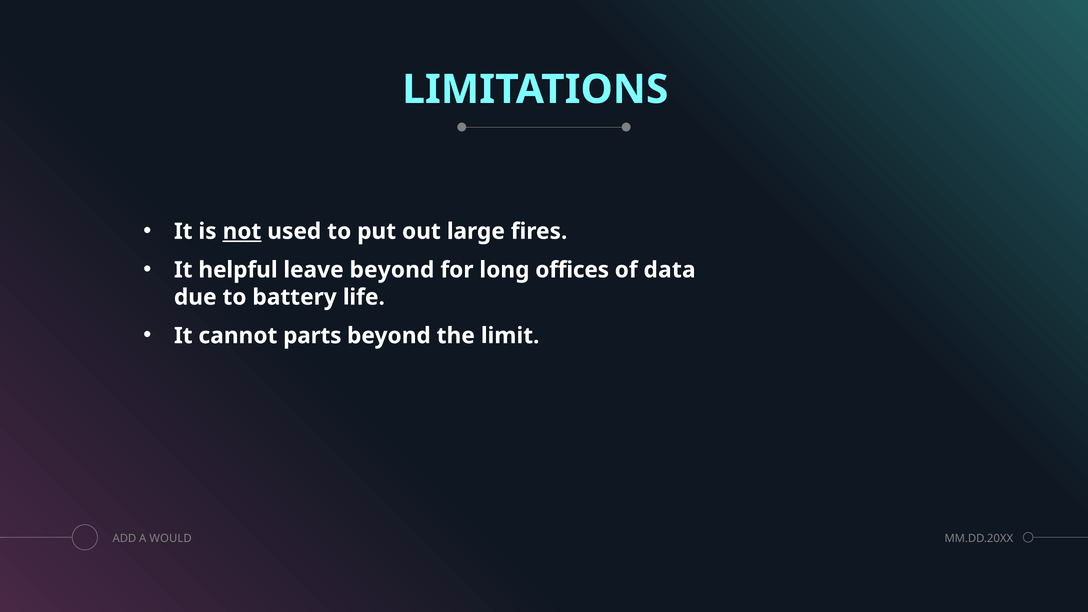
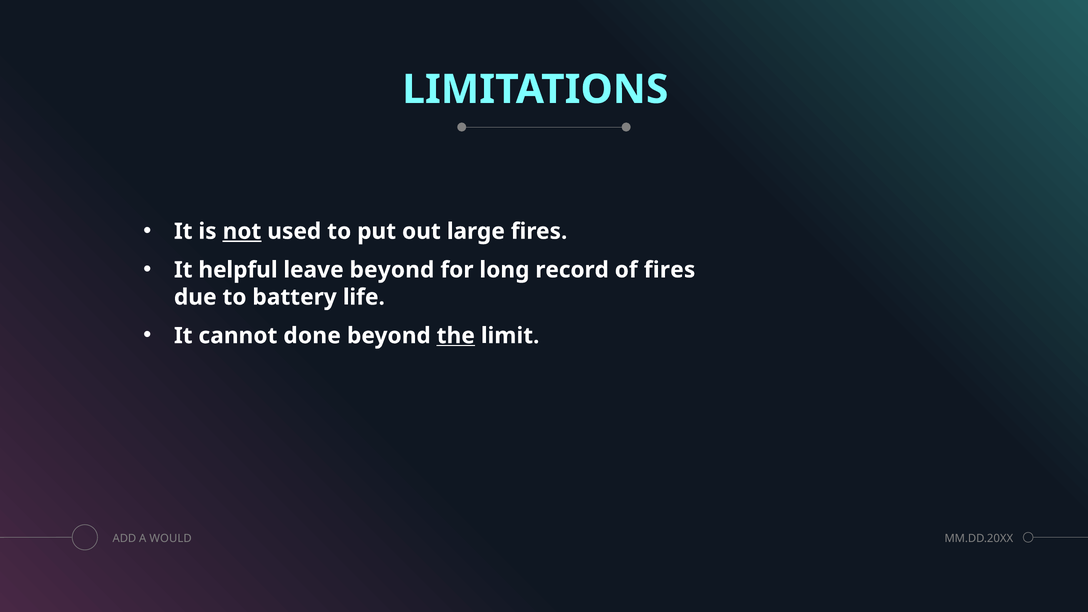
offices: offices -> record (572, 270)
of data: data -> fires (670, 270)
parts: parts -> done (312, 336)
the underline: none -> present (456, 336)
